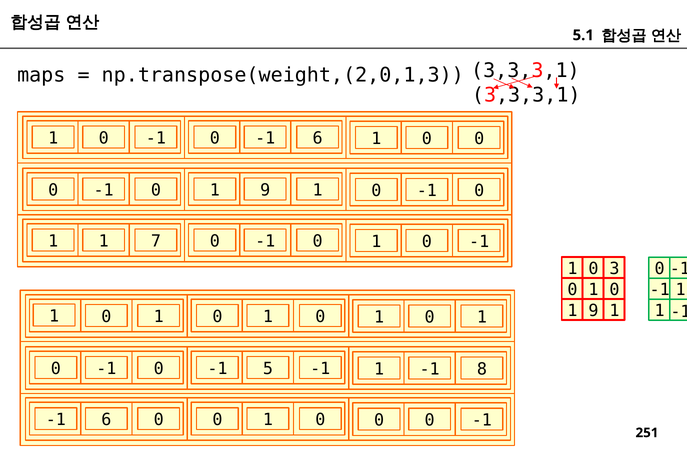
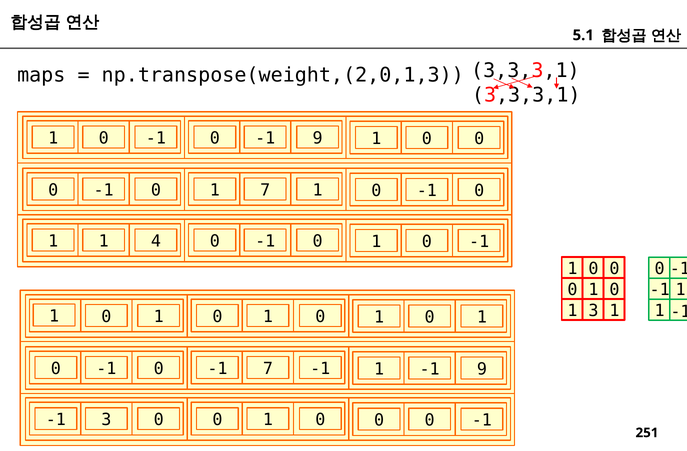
0 -1 6: 6 -> 9 (318, 138)
-1 0 1 9: 9 -> 7 (265, 190)
7: 7 -> 4 (156, 241)
3: 3 -> 0 (614, 269)
9: 9 -> 3 (593, 311)
-1 5: 5 -> 7 (268, 369)
1 -1 8: 8 -> 9 (482, 369)
6: 6 -> 3 (106, 420)
